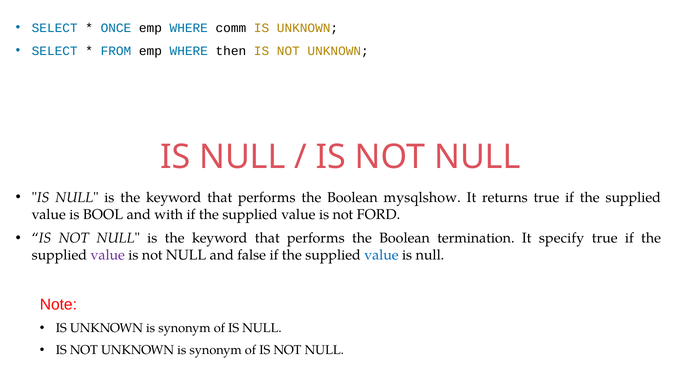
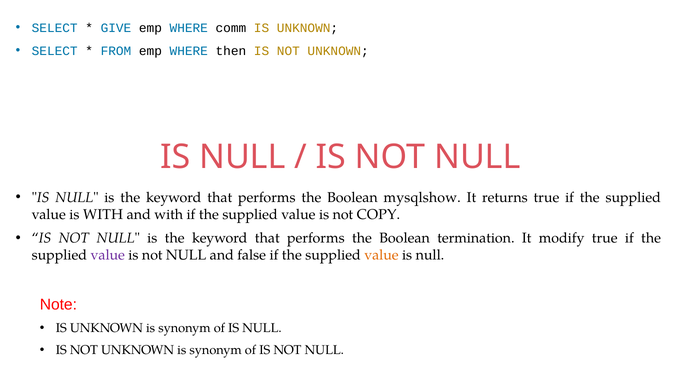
ONCE: ONCE -> GIVE (116, 28)
is BOOL: BOOL -> WITH (103, 214)
FORD: FORD -> COPY (378, 214)
specify: specify -> modify (562, 238)
value colour: blue -> orange (381, 255)
